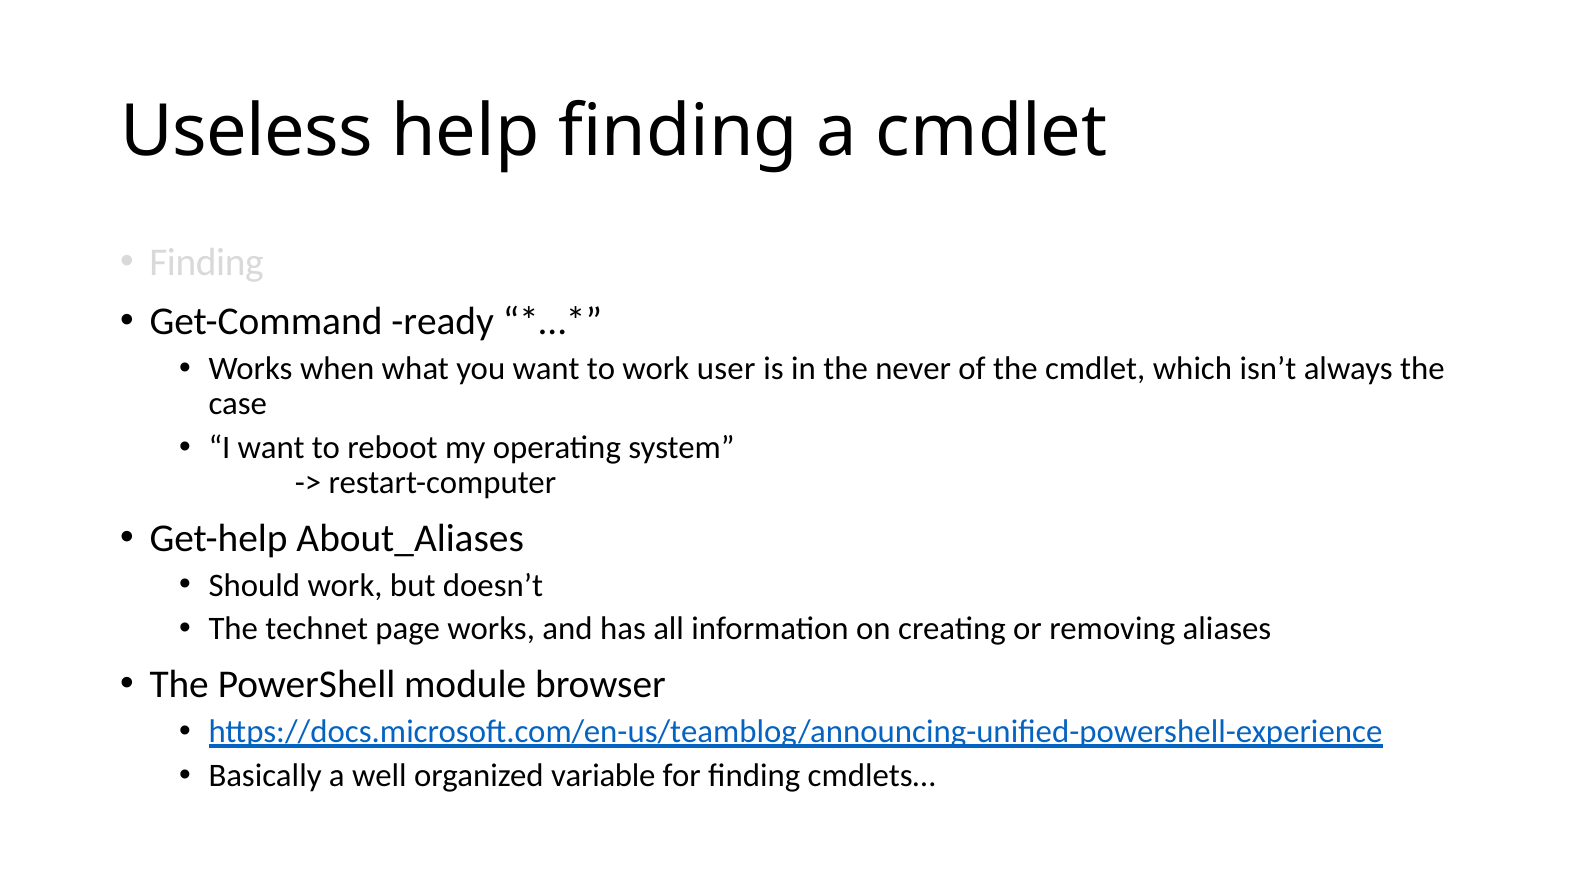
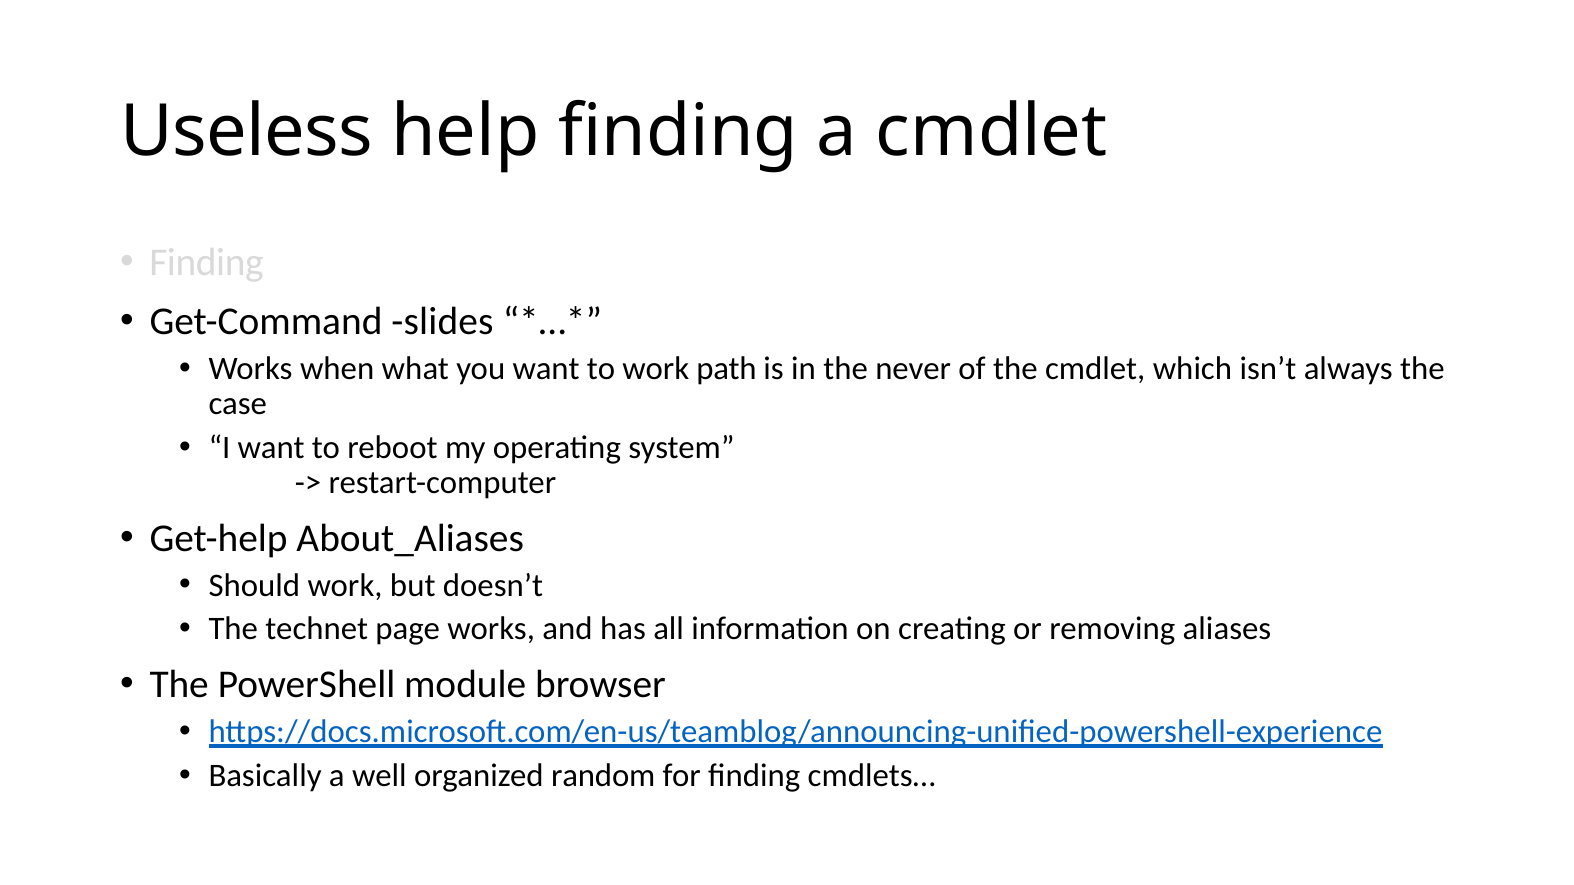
ready: ready -> slides (442, 321)
user: user -> path (726, 369)
variable: variable -> random (603, 776)
